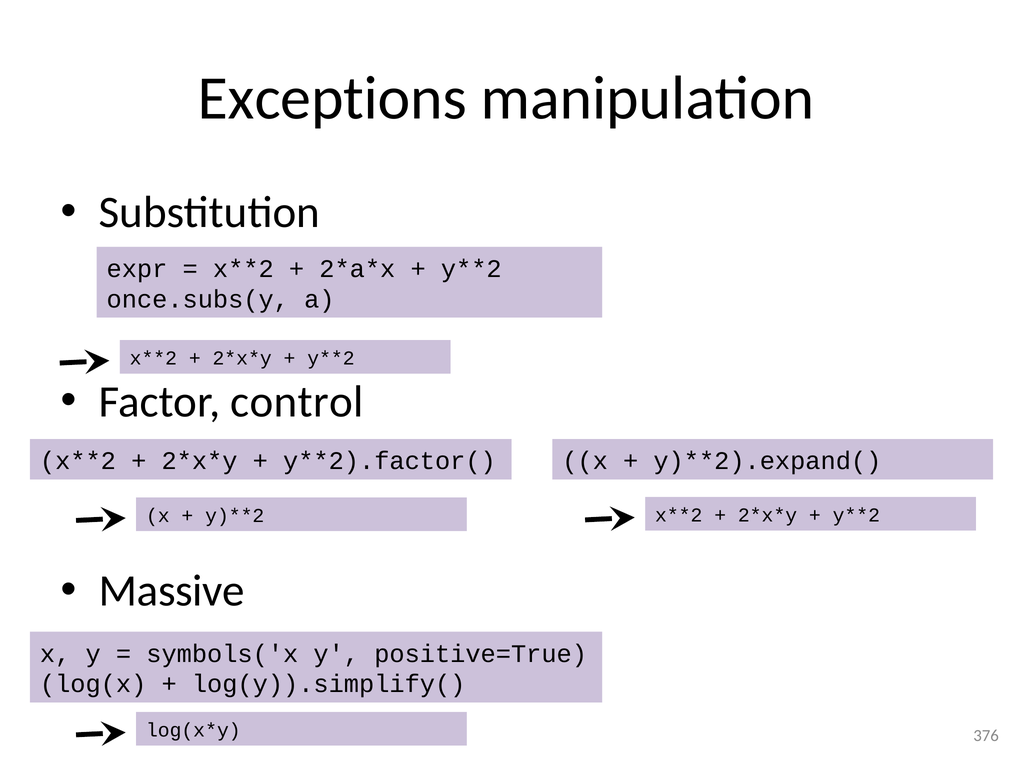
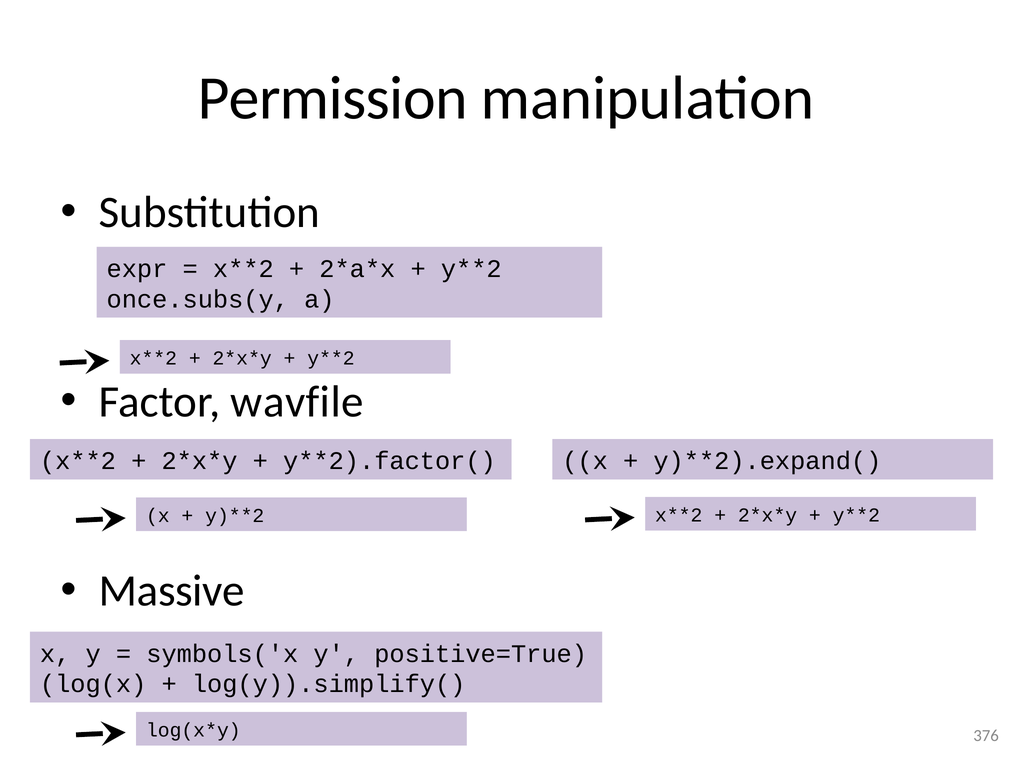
Exceptions: Exceptions -> Permission (333, 98)
control: control -> wavfile (297, 402)
